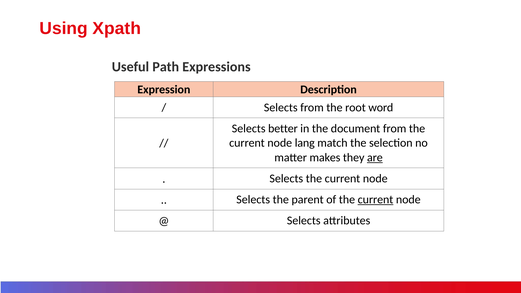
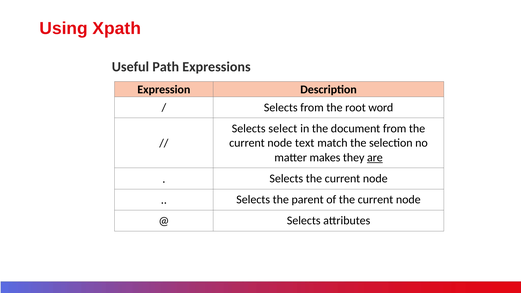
better: better -> select (283, 129)
lang: lang -> text (305, 143)
current underline: present -> none (375, 200)
